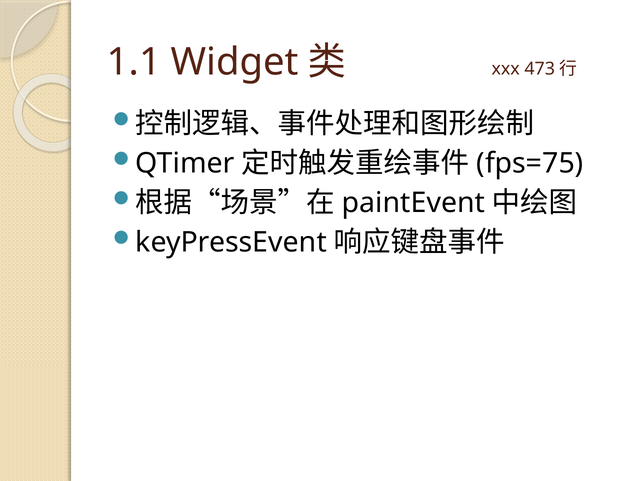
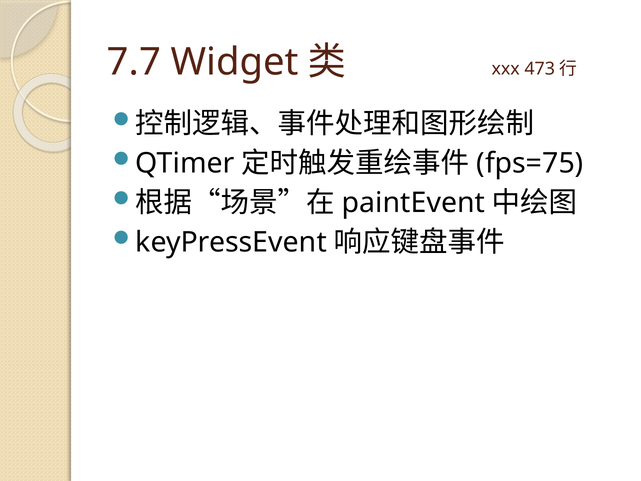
1.1: 1.1 -> 7.7 (134, 62)
